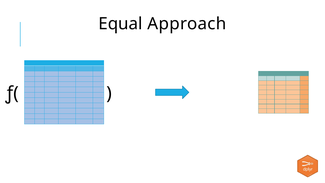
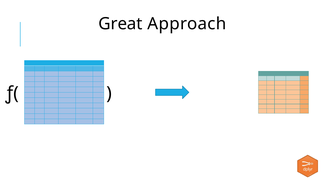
Equal: Equal -> Great (120, 24)
